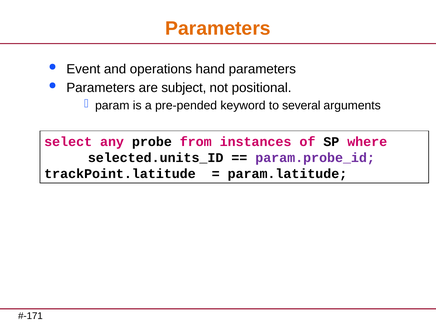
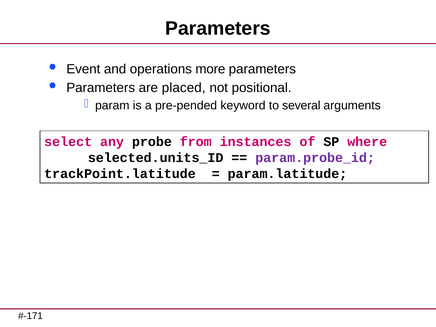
Parameters colour: orange -> black (218, 29)
hand: hand -> more (210, 69)
subject: subject -> placed (184, 88)
